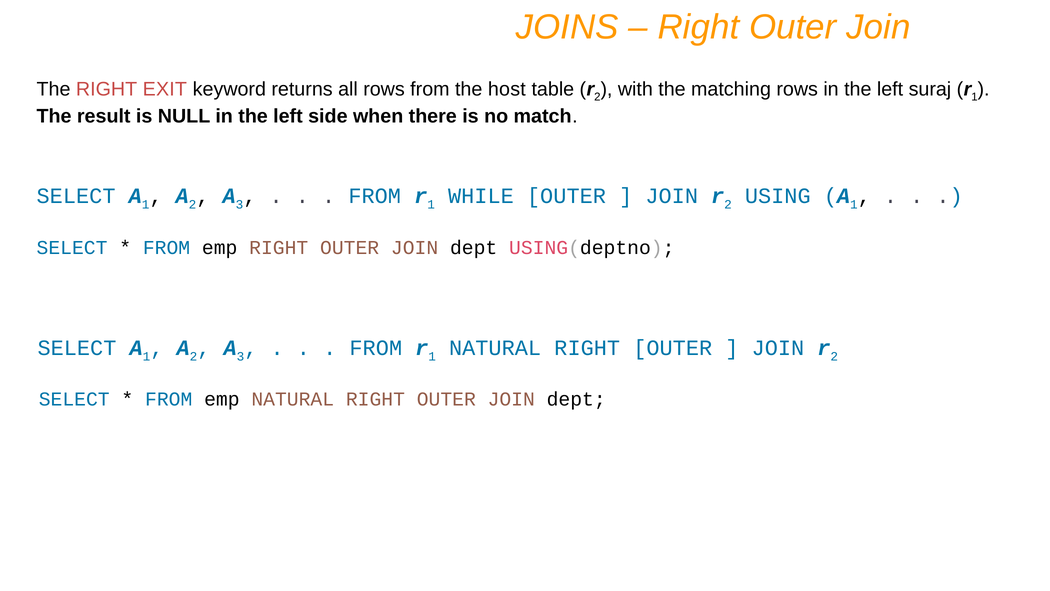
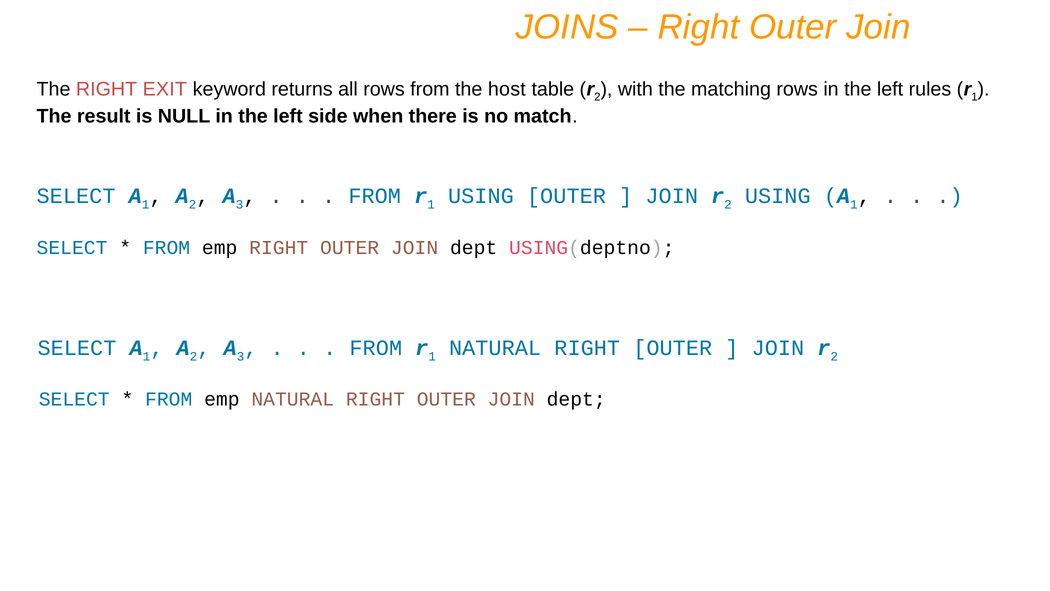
suraj: suraj -> rules (930, 89)
WHILE: WHILE -> USING (481, 196)
